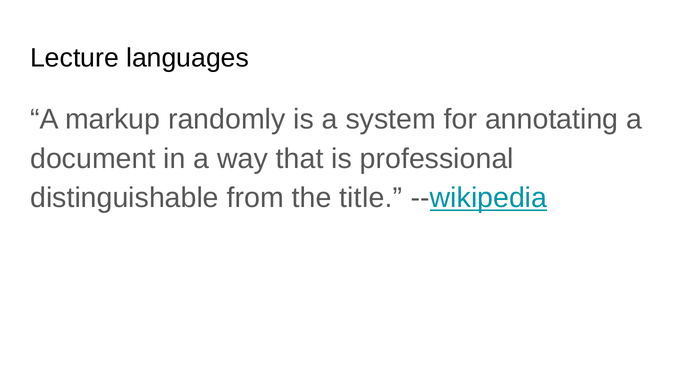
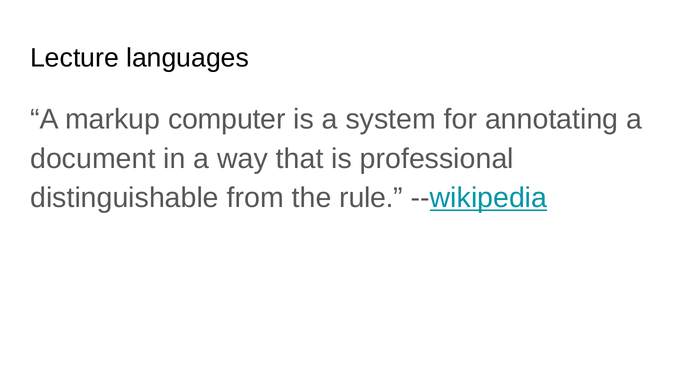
randomly: randomly -> computer (227, 119)
title: title -> rule (371, 198)
